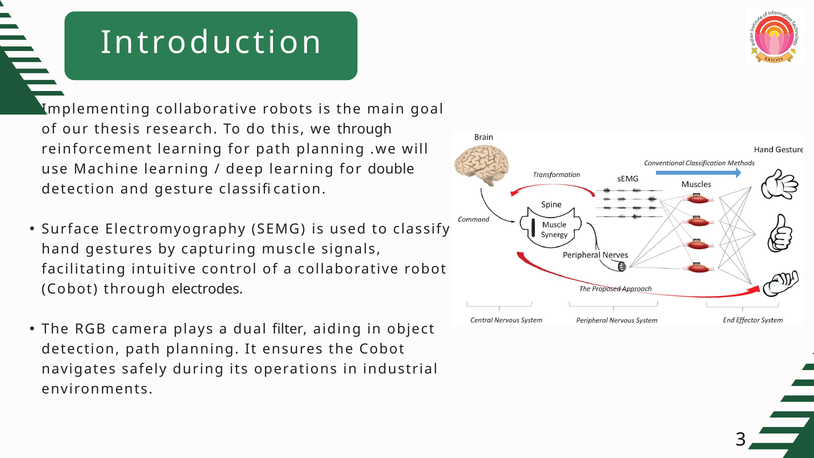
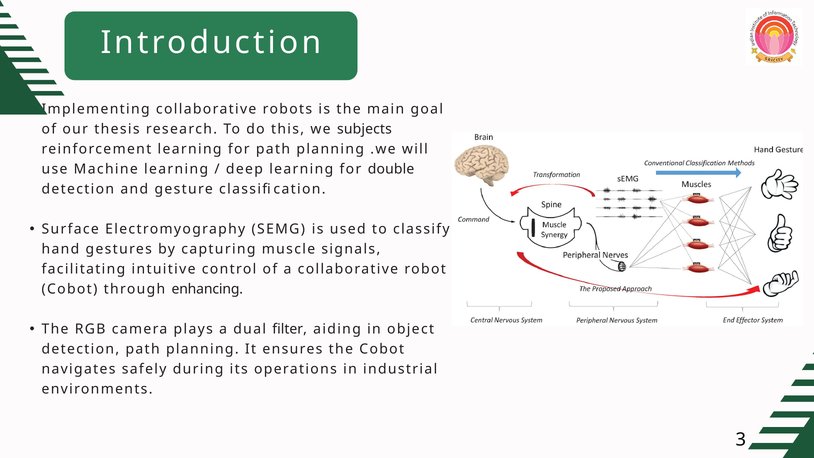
we through: through -> subjects (364, 129)
electrodes: electrodes -> enhancing (207, 289)
